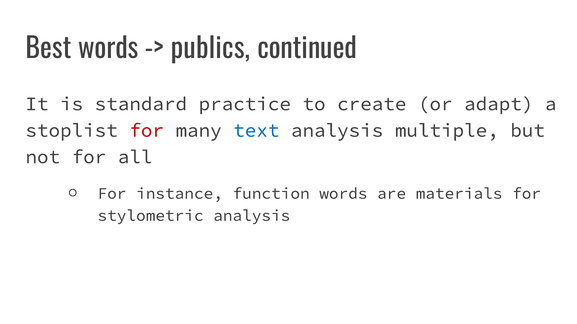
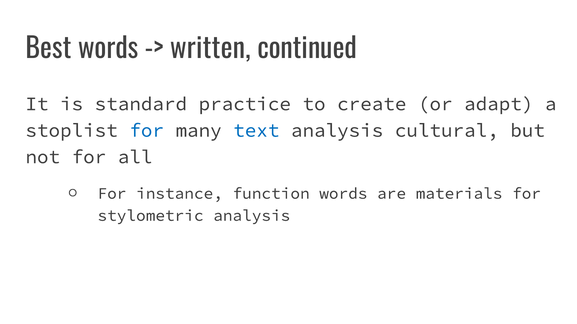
publics: publics -> written (210, 49)
for colour: red -> blue (147, 131)
multiple: multiple -> cultural (447, 131)
